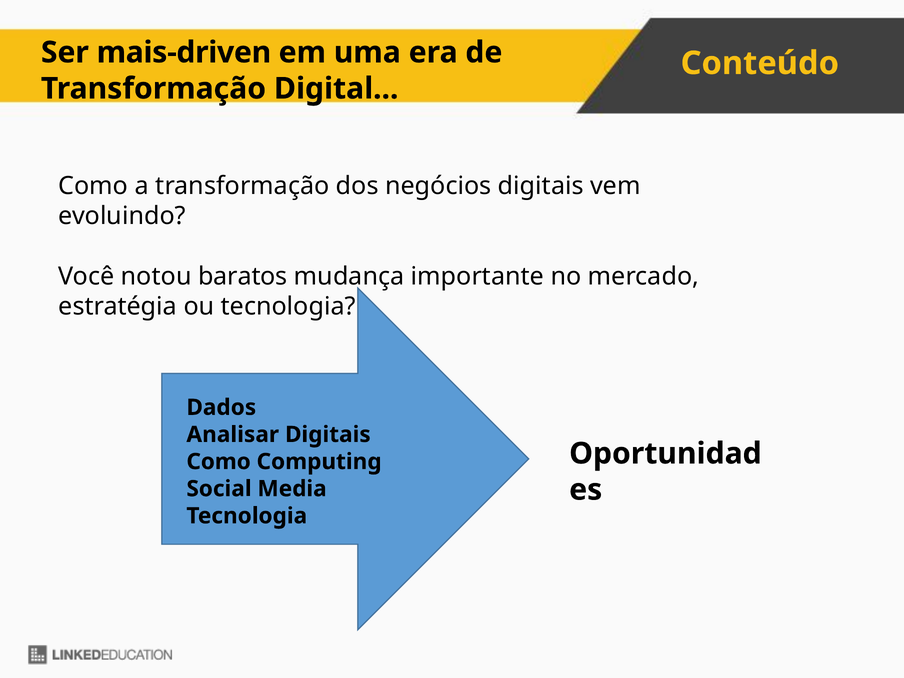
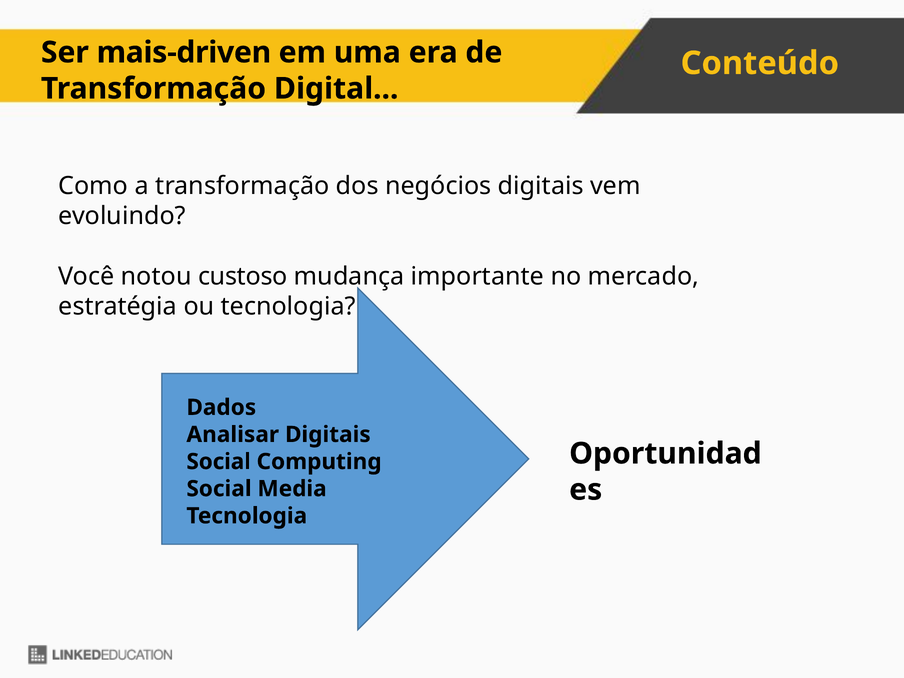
baratos: baratos -> custoso (243, 276)
Como: Como -> Social (219, 462)
